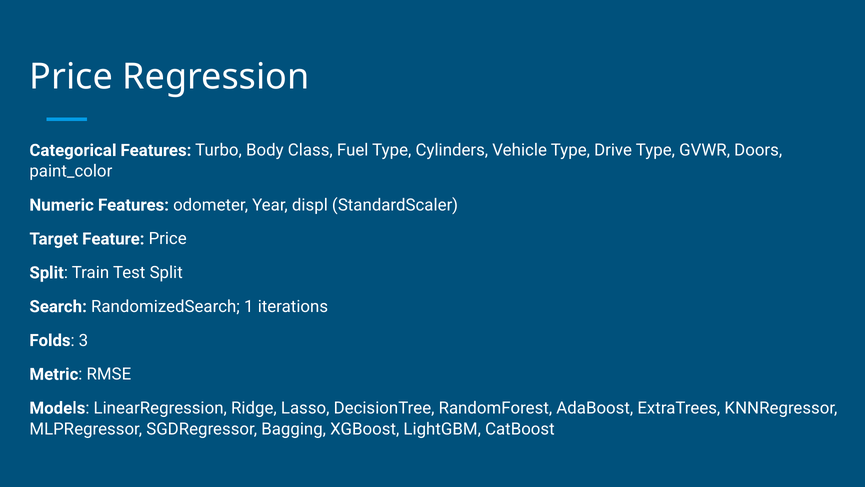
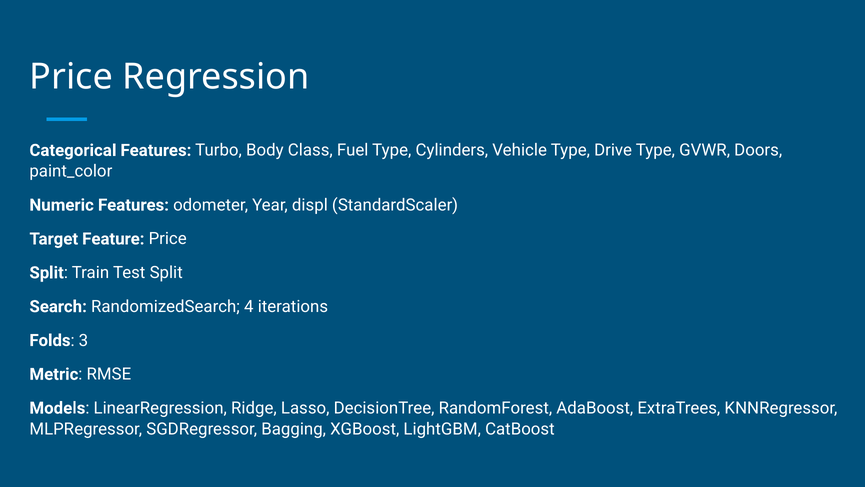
1: 1 -> 4 (249, 306)
